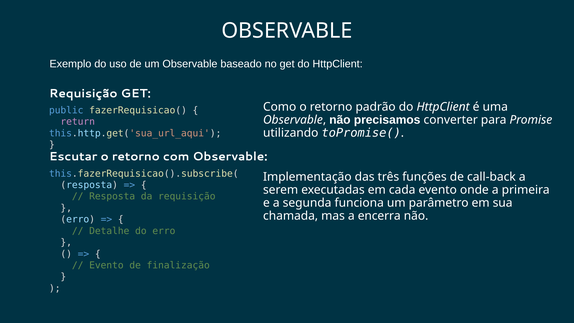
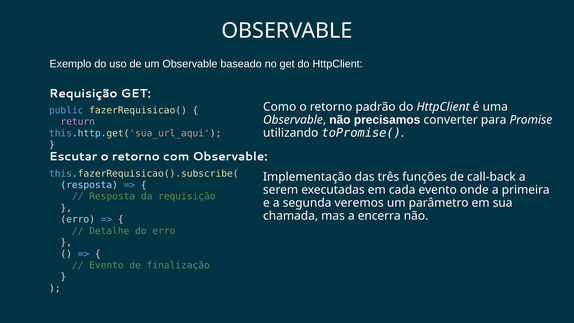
funciona: funciona -> veremos (359, 203)
